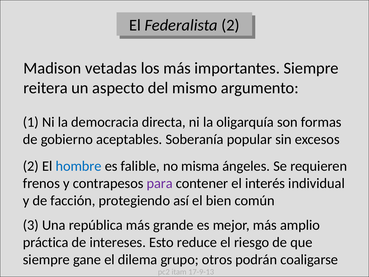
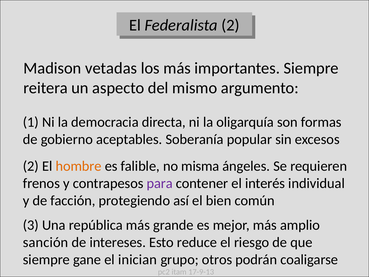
hombre colour: blue -> orange (79, 166)
práctica: práctica -> sanción (46, 242)
dilema: dilema -> inician (138, 259)
